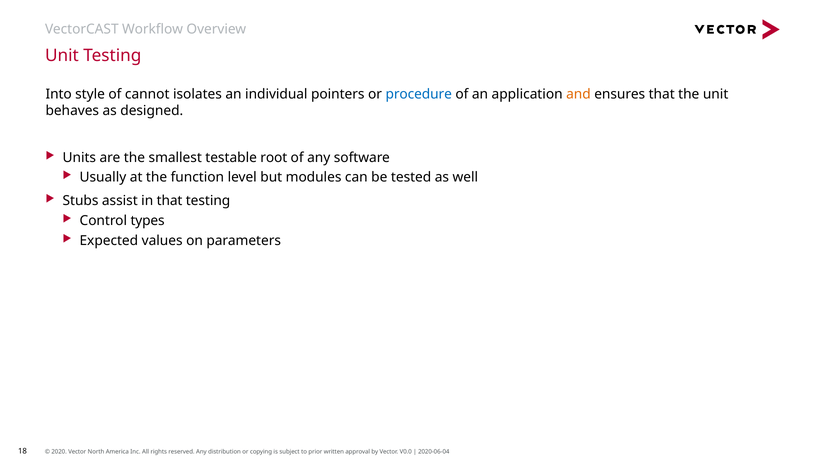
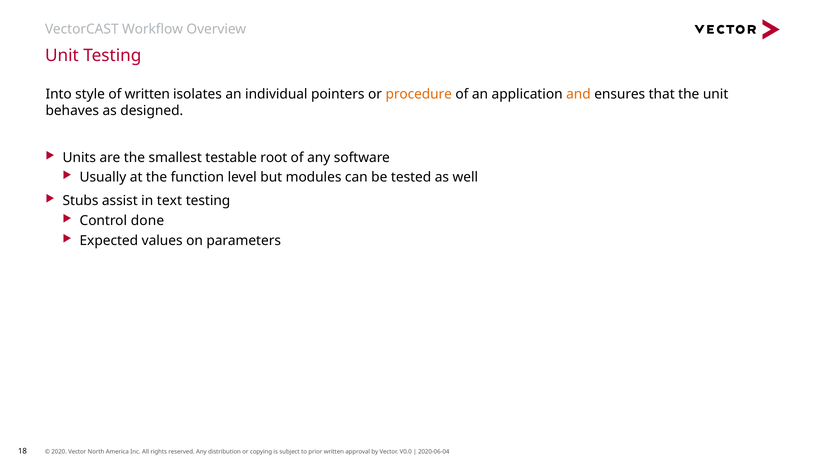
of cannot: cannot -> written (147, 94)
procedure colour: blue -> orange (419, 94)
in that: that -> text (169, 201)
types: types -> done (147, 220)
